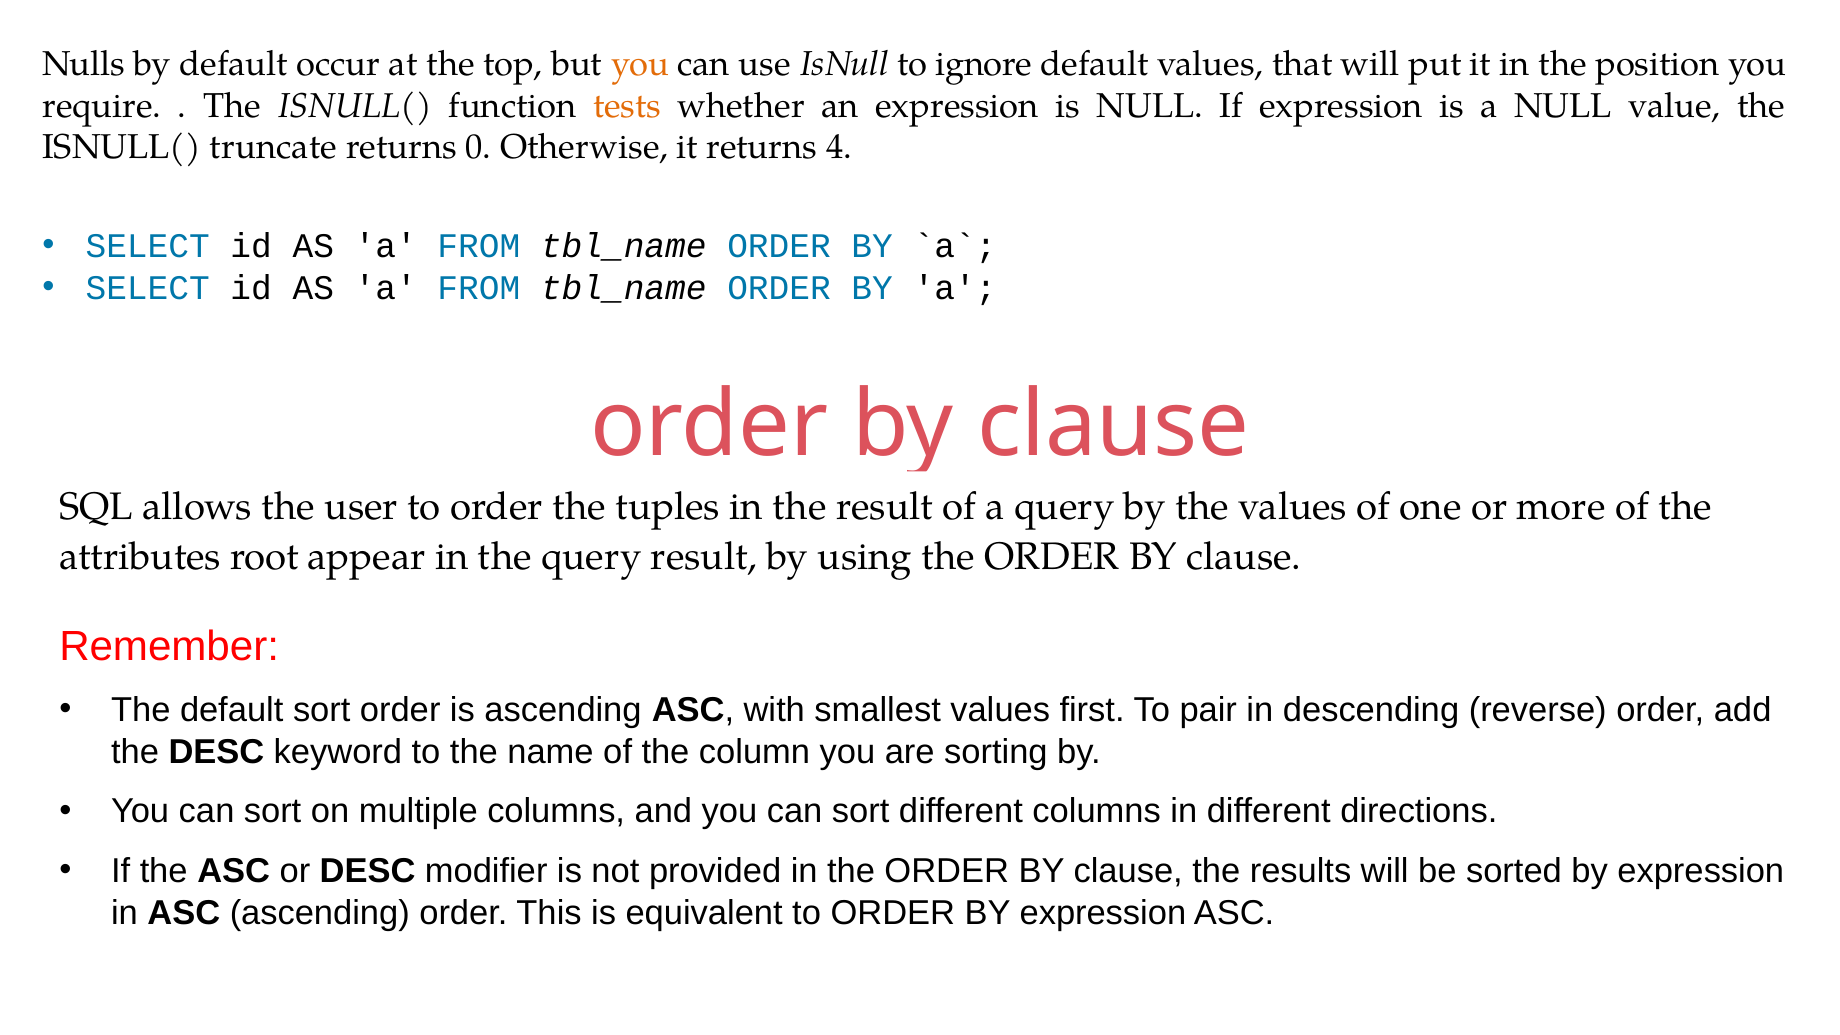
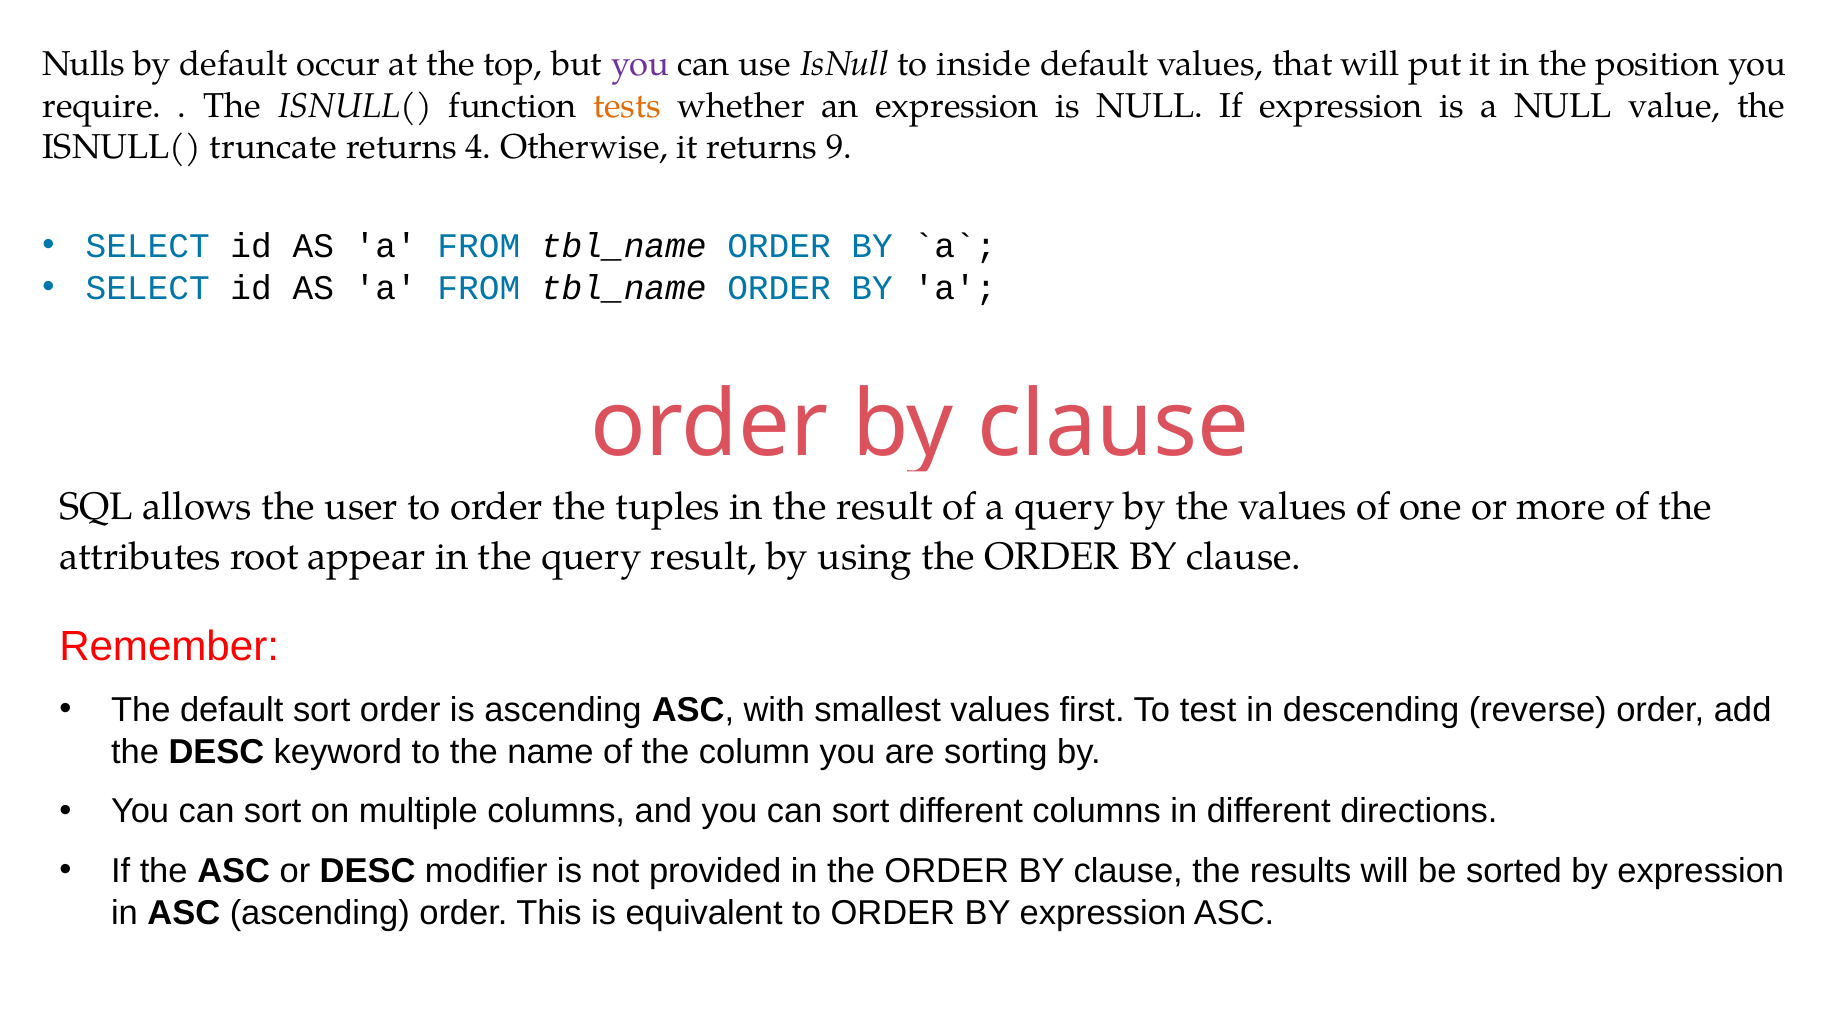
you colour: orange -> purple (640, 64)
ignore: ignore -> inside (984, 64)
0: 0 -> 4 (479, 147)
4: 4 -> 9 (839, 147)
pair: pair -> test (1208, 710)
